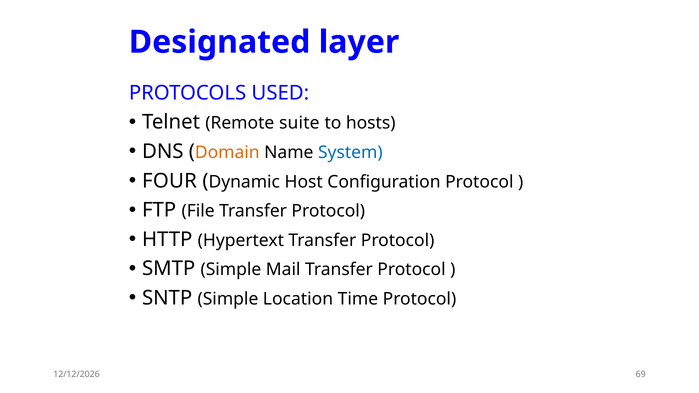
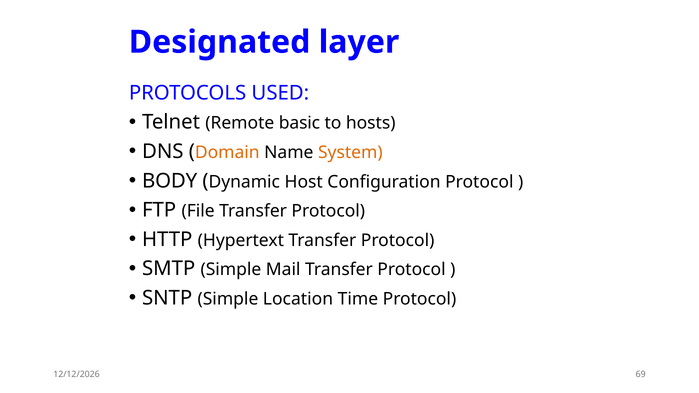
suite: suite -> basic (299, 123)
System colour: blue -> orange (350, 153)
FOUR: FOUR -> BODY (170, 181)
